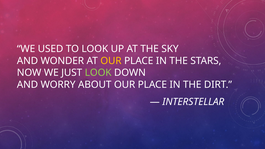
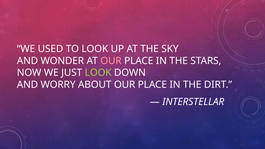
OUR colour: yellow -> pink (111, 61)
